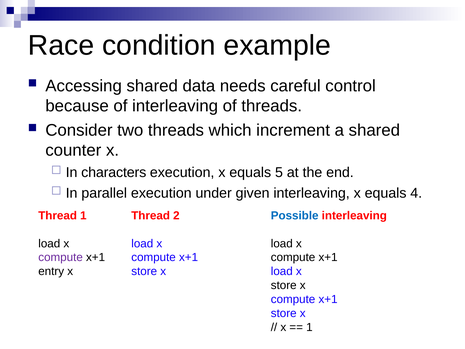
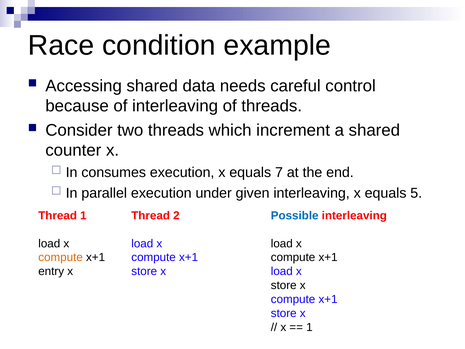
characters: characters -> consumes (114, 172)
5: 5 -> 7 (279, 172)
4: 4 -> 5 (416, 193)
compute colour: purple -> orange (61, 257)
